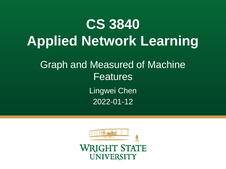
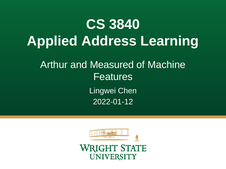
Network: Network -> Address (109, 41)
Graph: Graph -> Arthur (54, 65)
